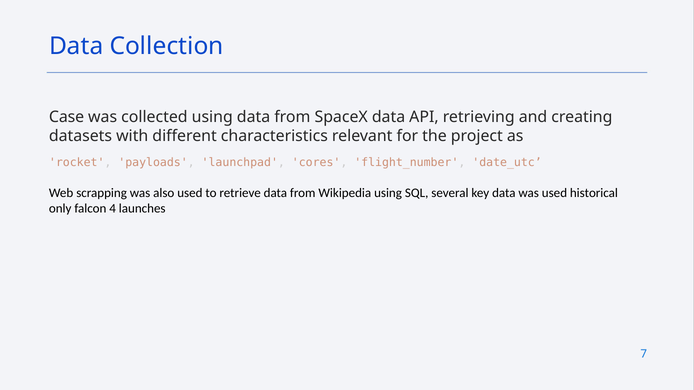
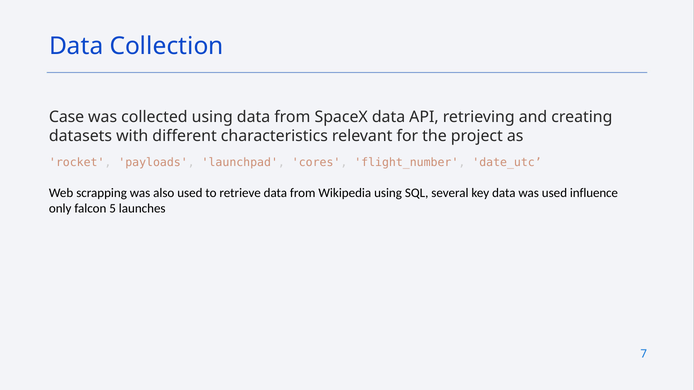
historical: historical -> influence (594, 193)
4: 4 -> 5 (113, 209)
